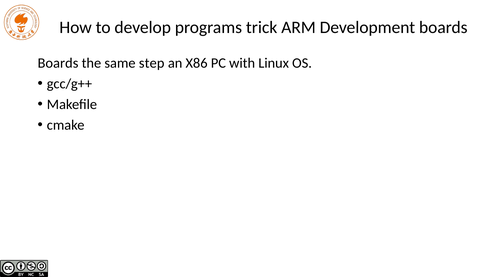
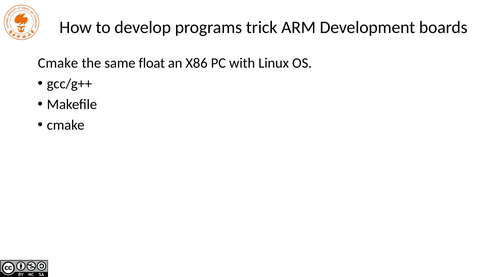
Boards: Boards -> Cmake (58, 63)
step: step -> float (152, 63)
